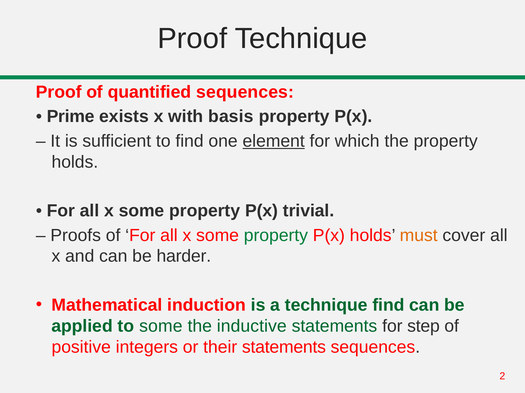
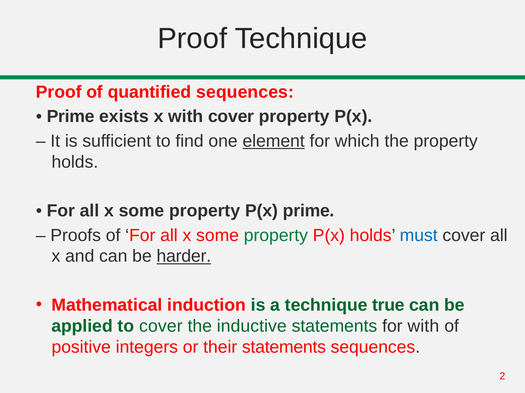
with basis: basis -> cover (231, 117)
P(x trivial: trivial -> prime (309, 211)
must colour: orange -> blue (419, 236)
harder underline: none -> present (184, 257)
technique find: find -> true (388, 306)
to some: some -> cover (161, 327)
for step: step -> with (423, 327)
